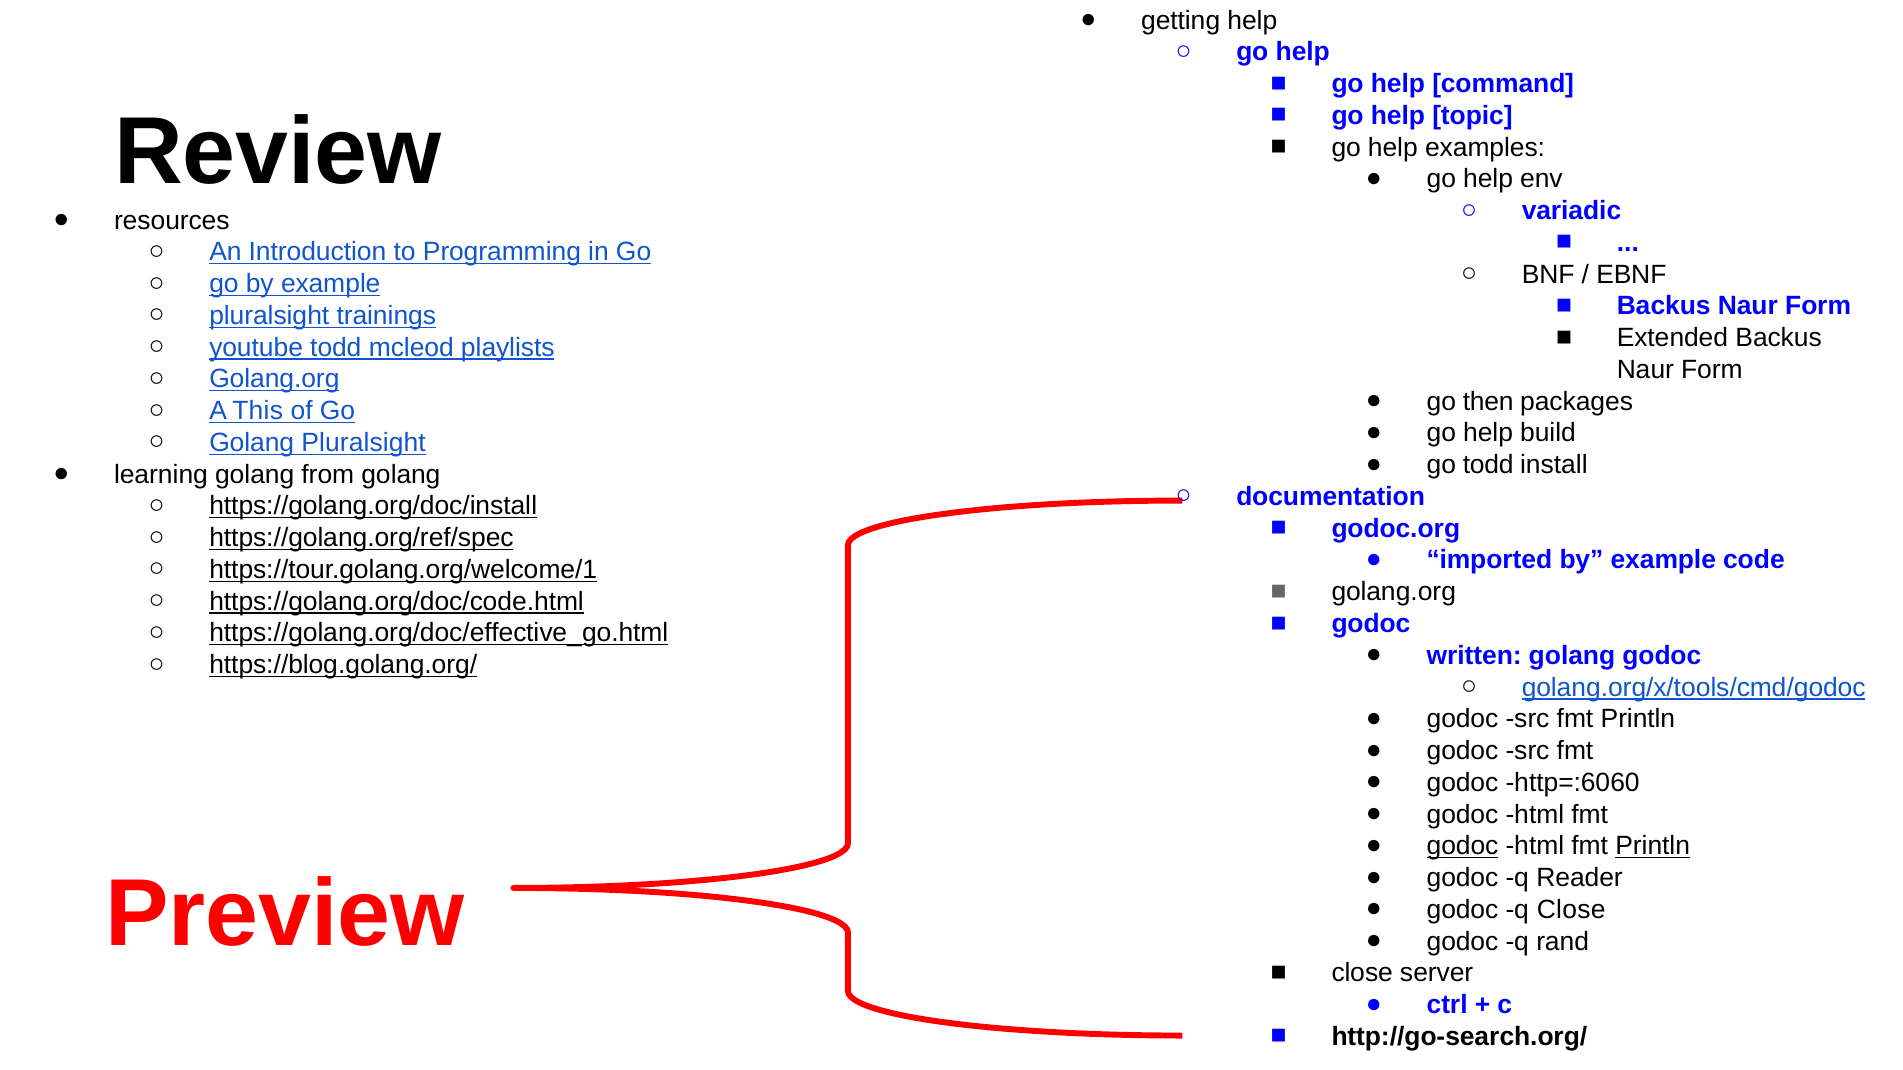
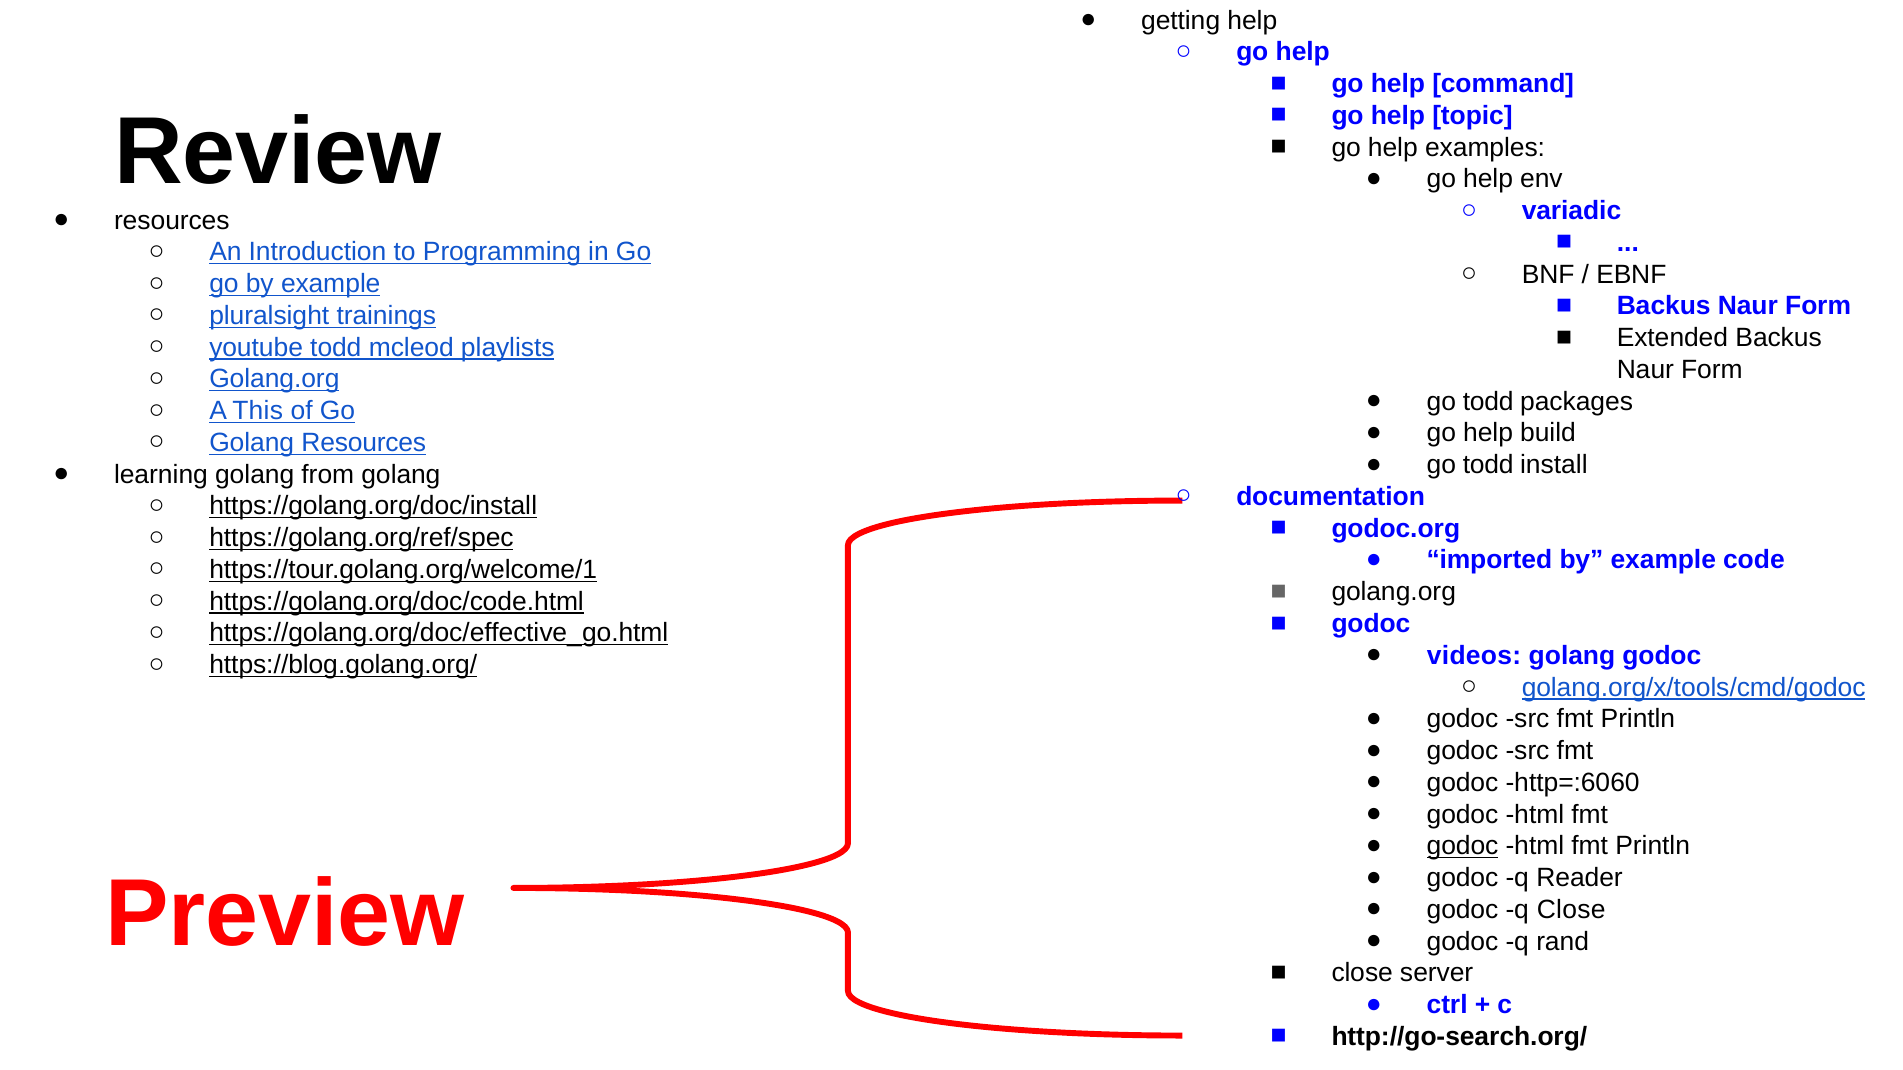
then: then -> todd (1488, 402)
Golang Pluralsight: Pluralsight -> Resources (364, 443)
written: written -> videos (1474, 656)
Println underline: present -> none (1653, 846)
